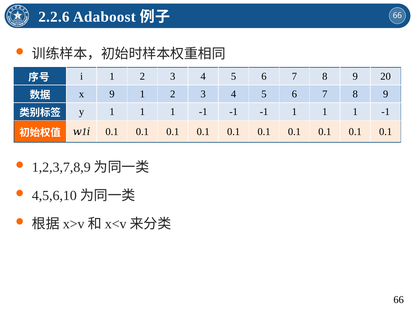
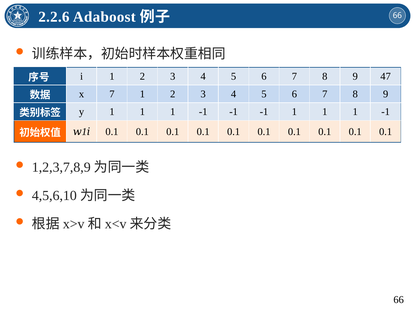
20: 20 -> 47 (386, 77)
x 9: 9 -> 7 (112, 94)
